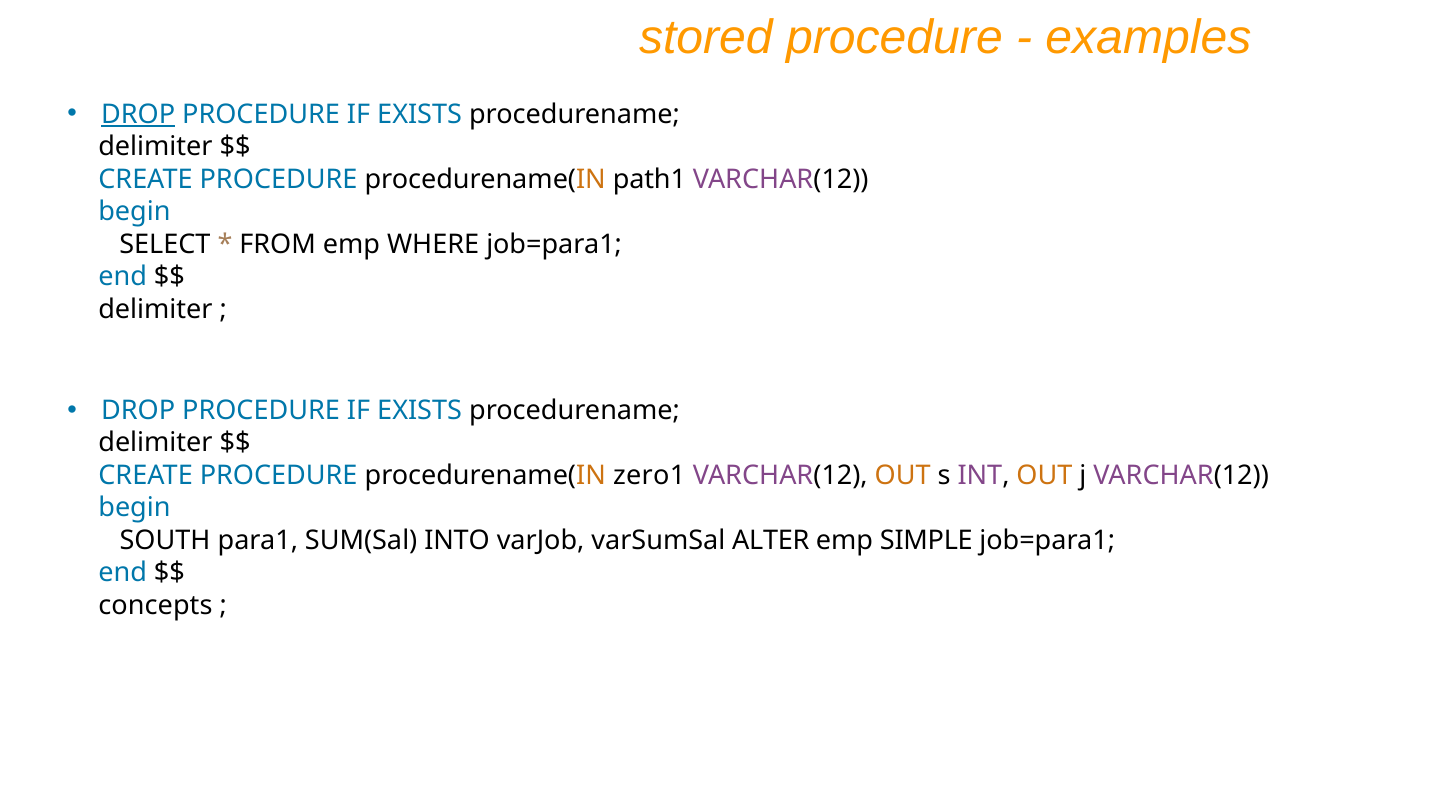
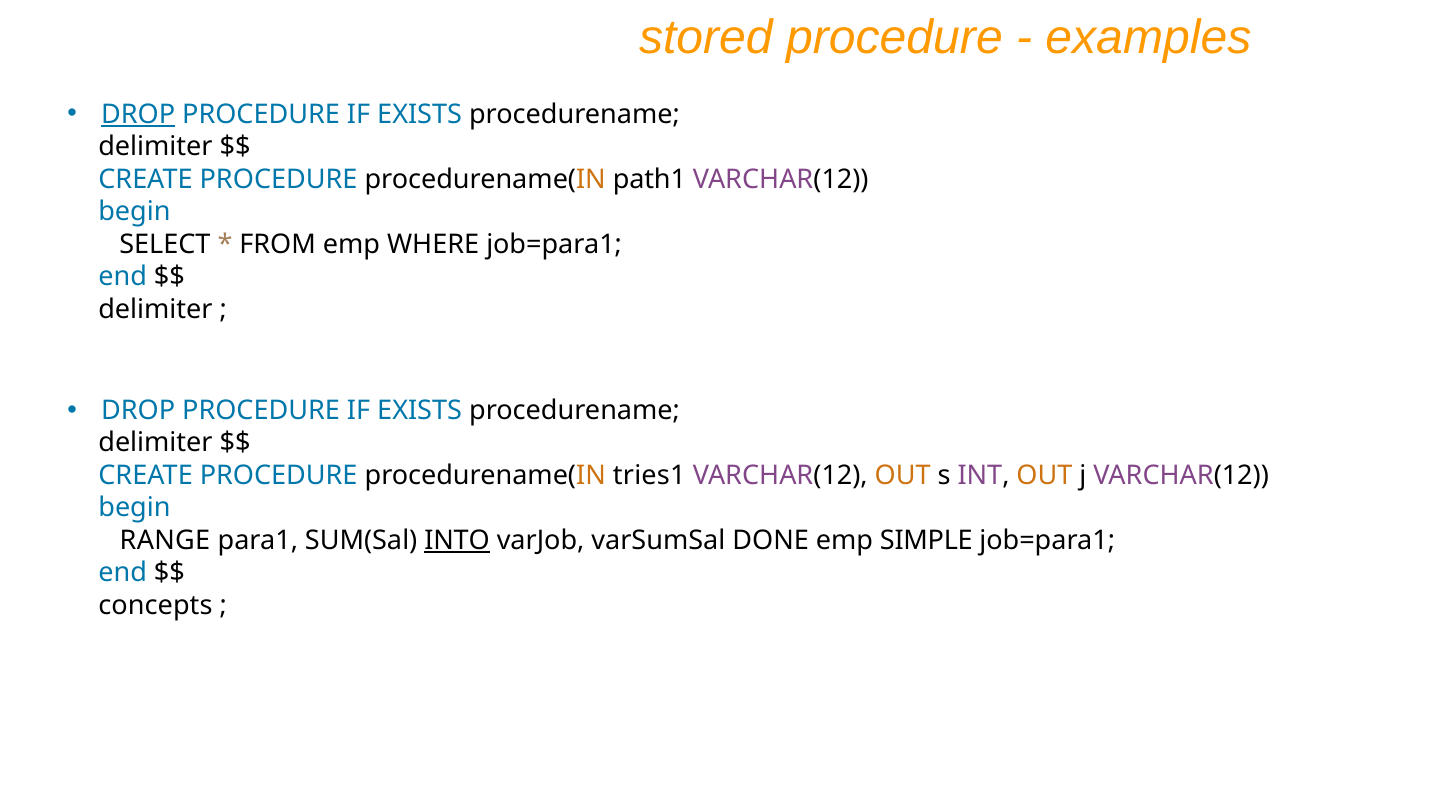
zero1: zero1 -> tries1 (649, 475)
SOUTH: SOUTH -> RANGE (165, 540)
INTO underline: none -> present (457, 540)
ALTER: ALTER -> DONE (771, 540)
